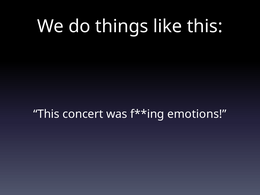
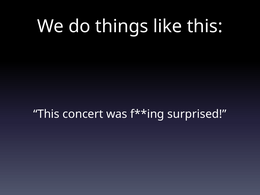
emotions: emotions -> surprised (197, 114)
